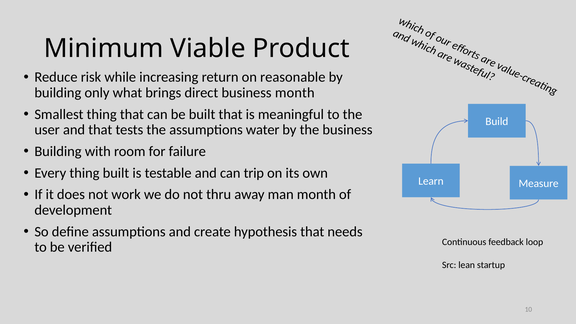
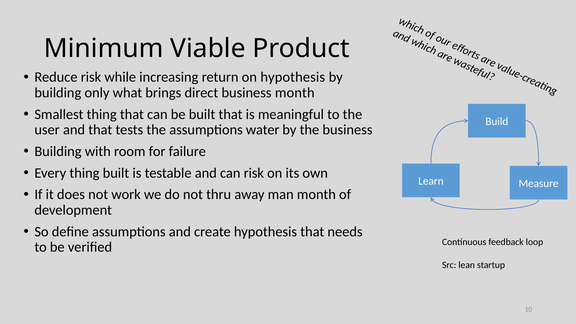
on reasonable: reasonable -> hypothesis (293, 77)
can trip: trip -> risk (254, 173)
